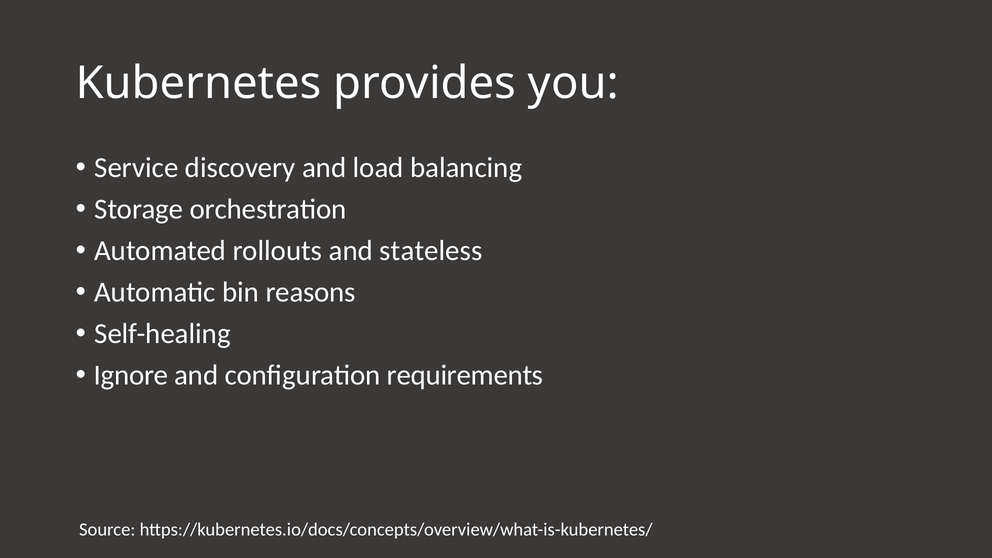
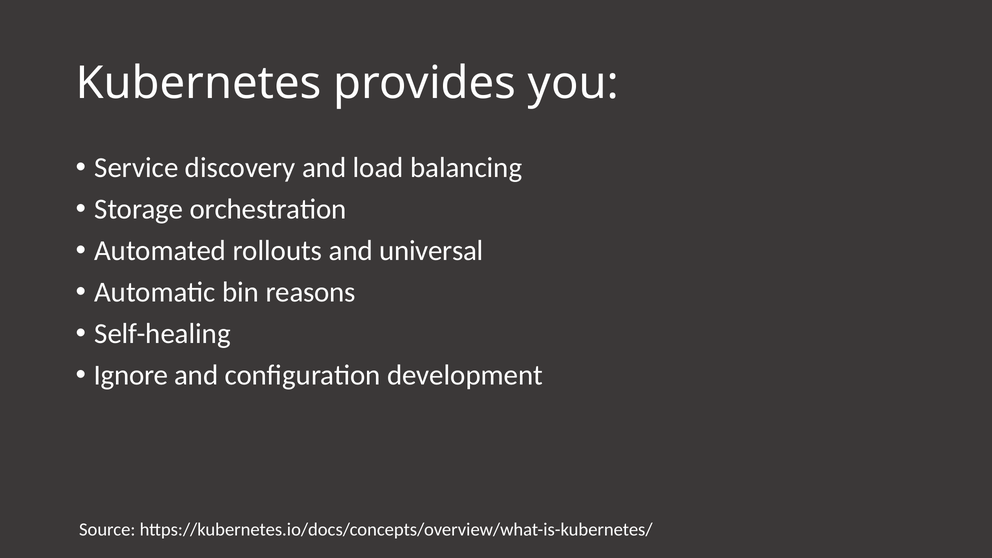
stateless: stateless -> universal (431, 251)
requirements: requirements -> development (465, 375)
